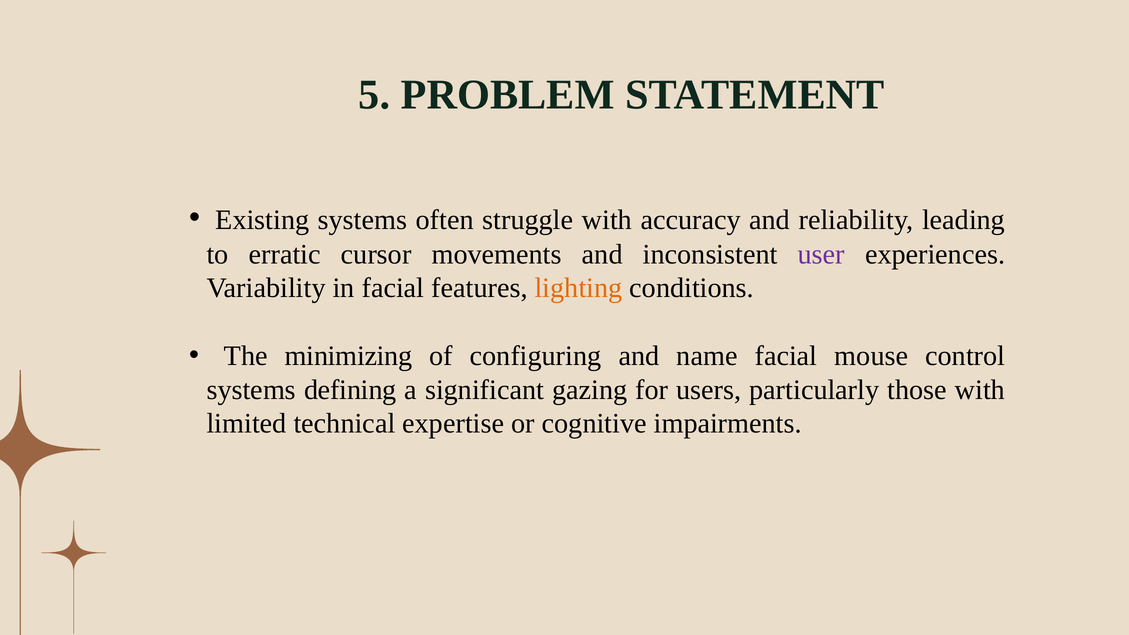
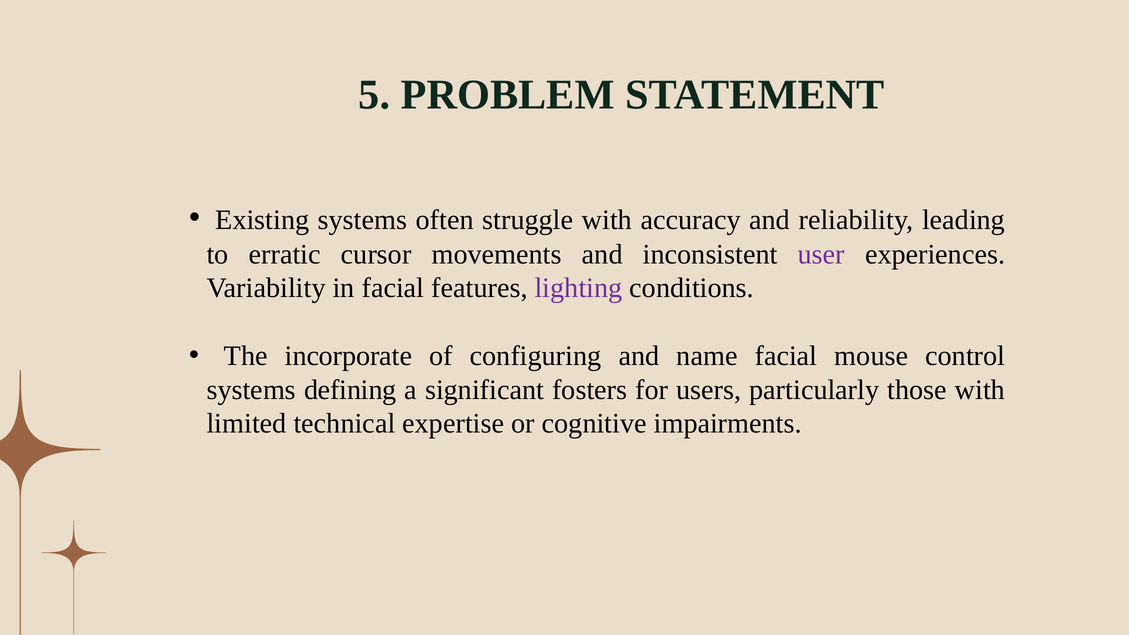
lighting colour: orange -> purple (579, 288)
minimizing: minimizing -> incorporate (348, 356)
gazing: gazing -> fosters (590, 390)
